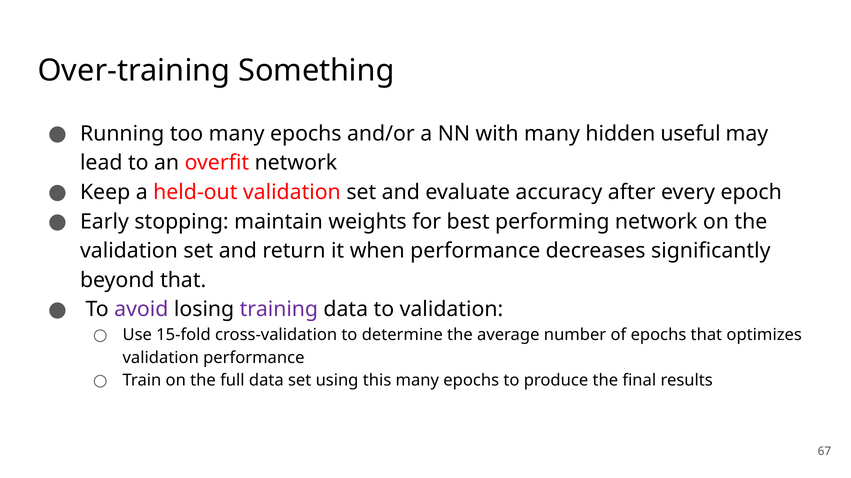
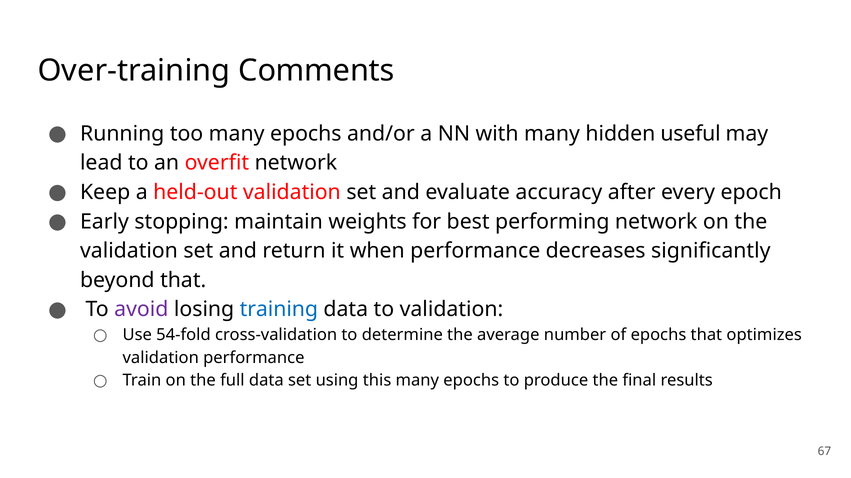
Something: Something -> Comments (316, 71)
training colour: purple -> blue (279, 310)
15-fold: 15-fold -> 54-fold (183, 335)
